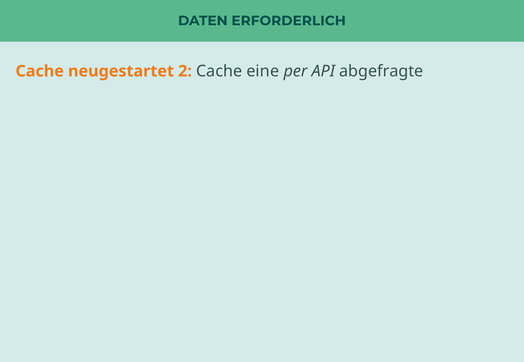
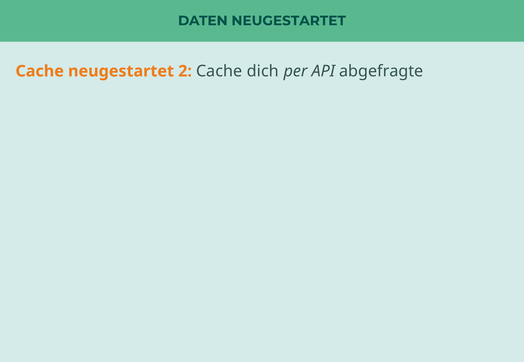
DATEN ERFORDERLICH: ERFORDERLICH -> NEUGESTARTET (289, 21)
eine: eine -> dich (263, 71)
